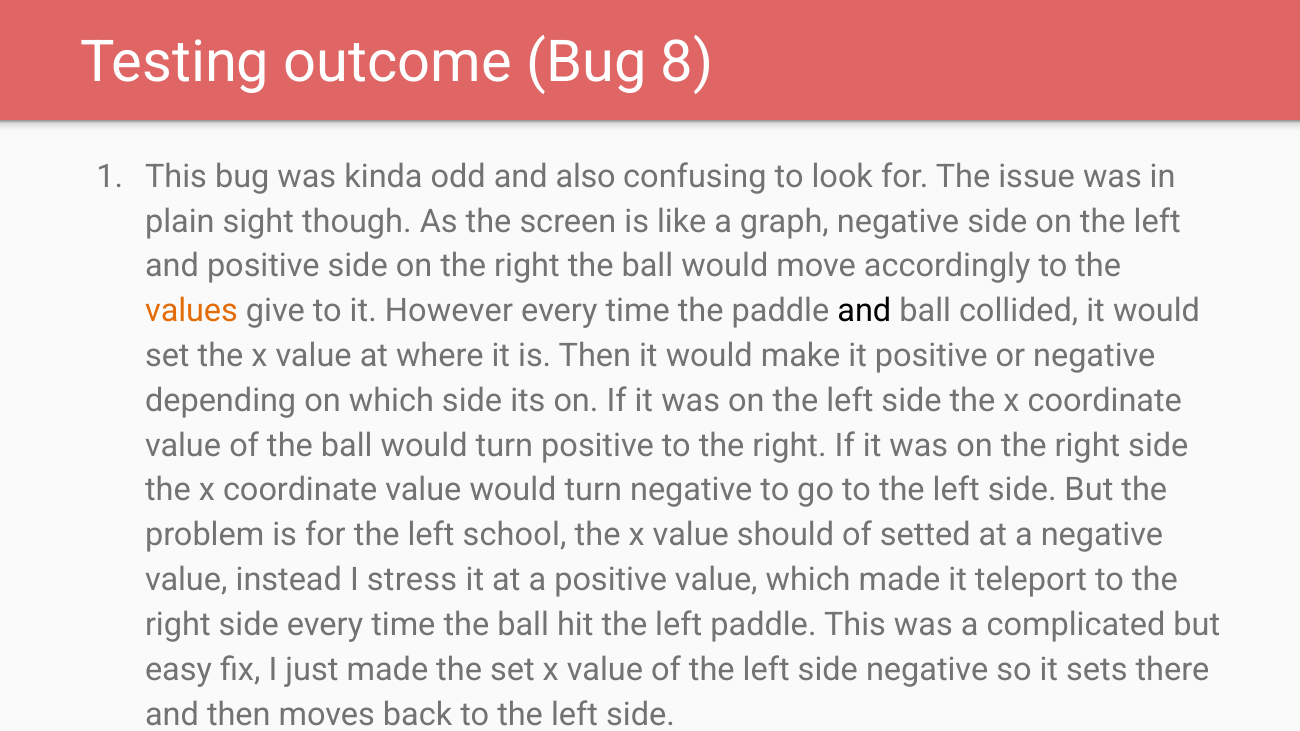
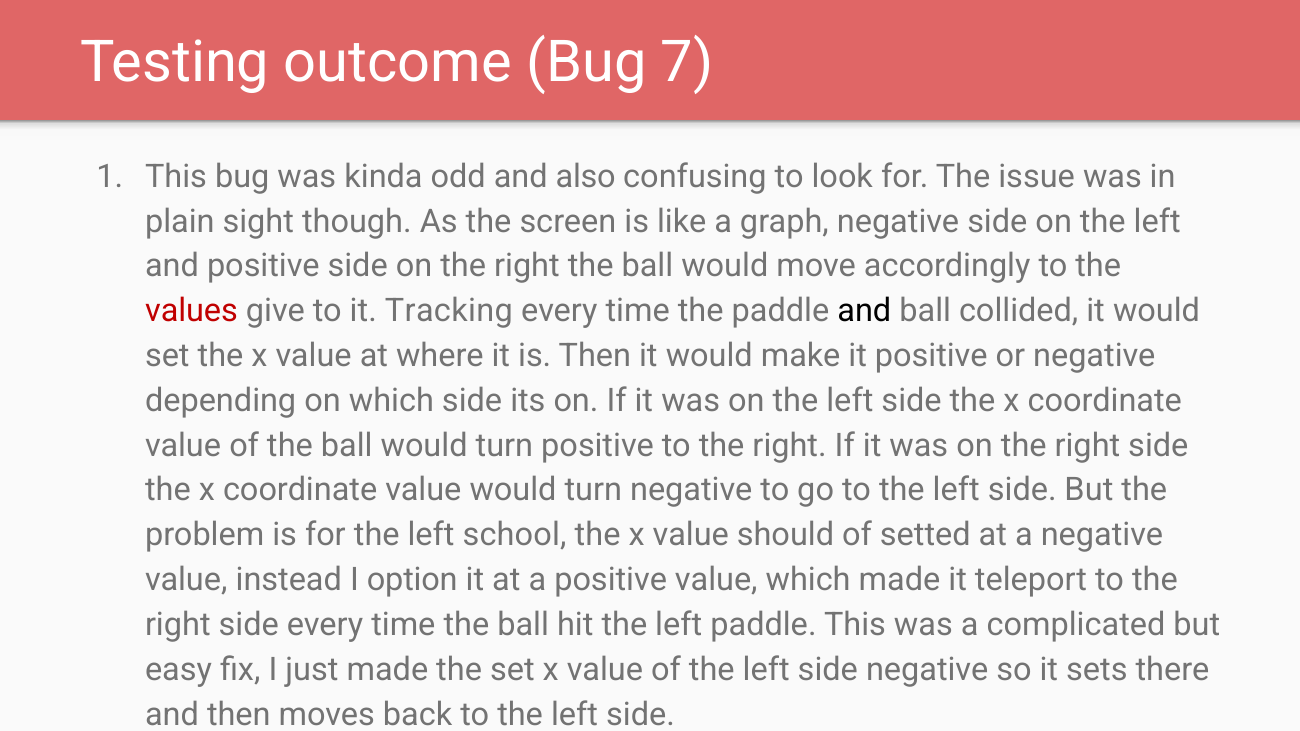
8: 8 -> 7 (687, 62)
values colour: orange -> red (192, 311)
However: However -> Tracking (449, 311)
stress: stress -> option (412, 580)
